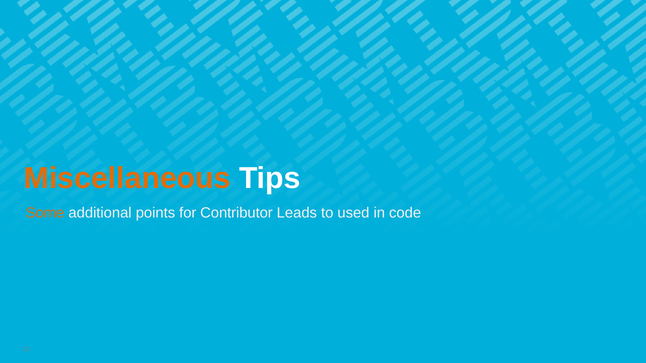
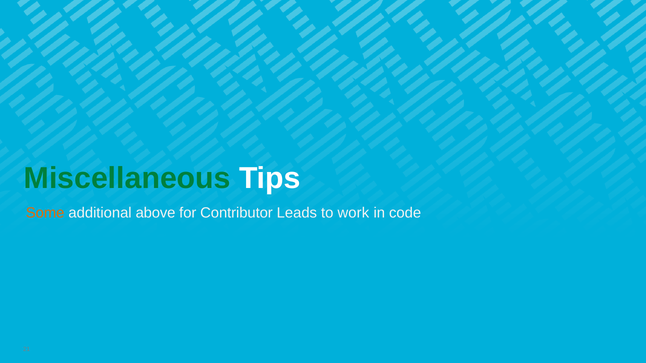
Miscellaneous colour: orange -> green (127, 179)
points: points -> above (156, 213)
used: used -> work (353, 213)
